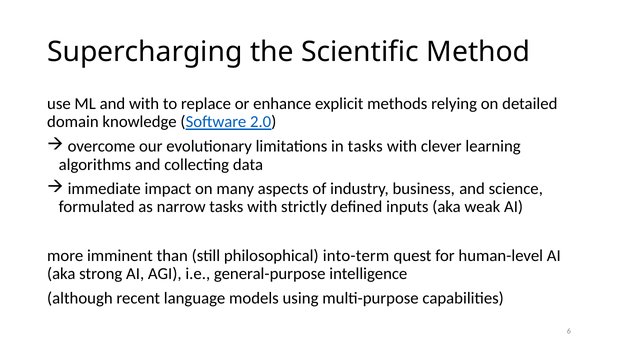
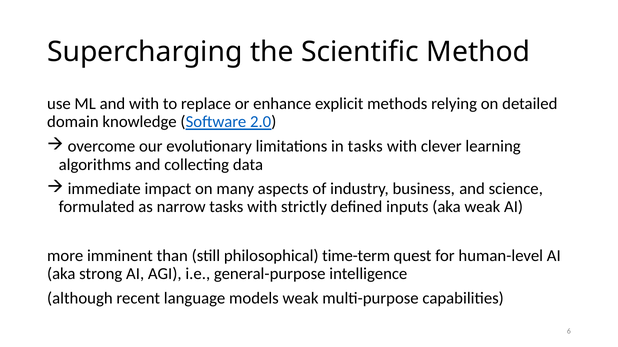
into-term: into-term -> time-term (356, 256)
models using: using -> weak (301, 299)
